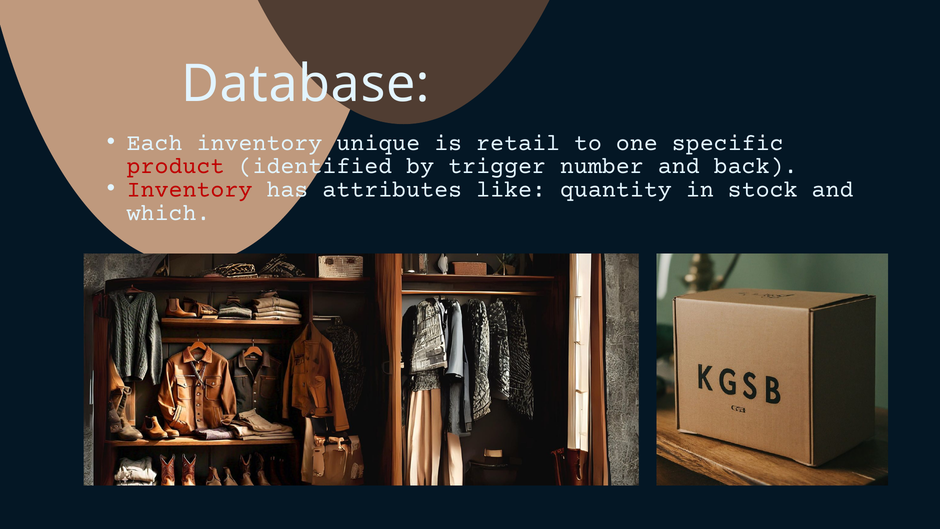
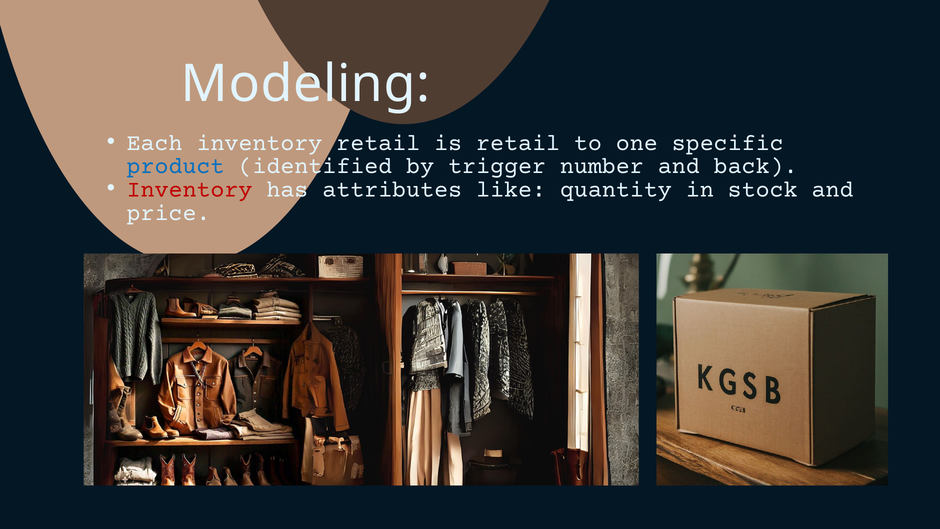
Database: Database -> Modeling (306, 84)
inventory unique: unique -> retail (378, 142)
product colour: red -> blue (176, 166)
which: which -> price (169, 212)
